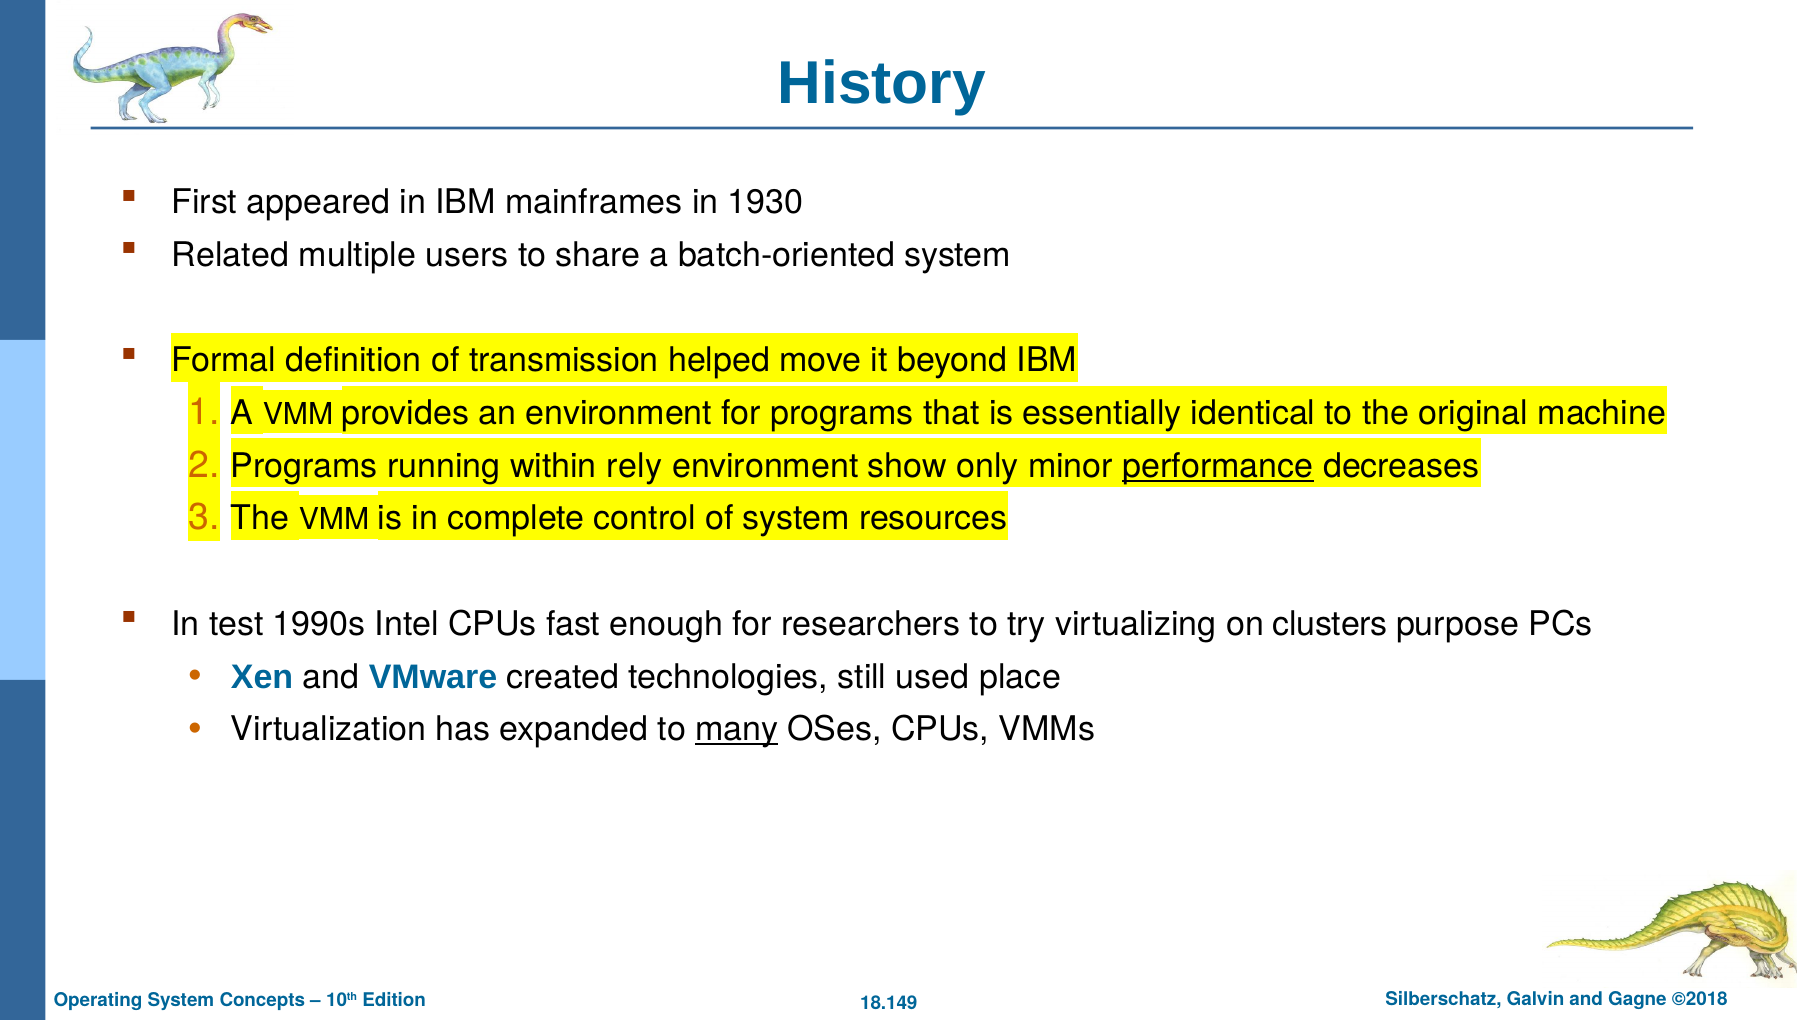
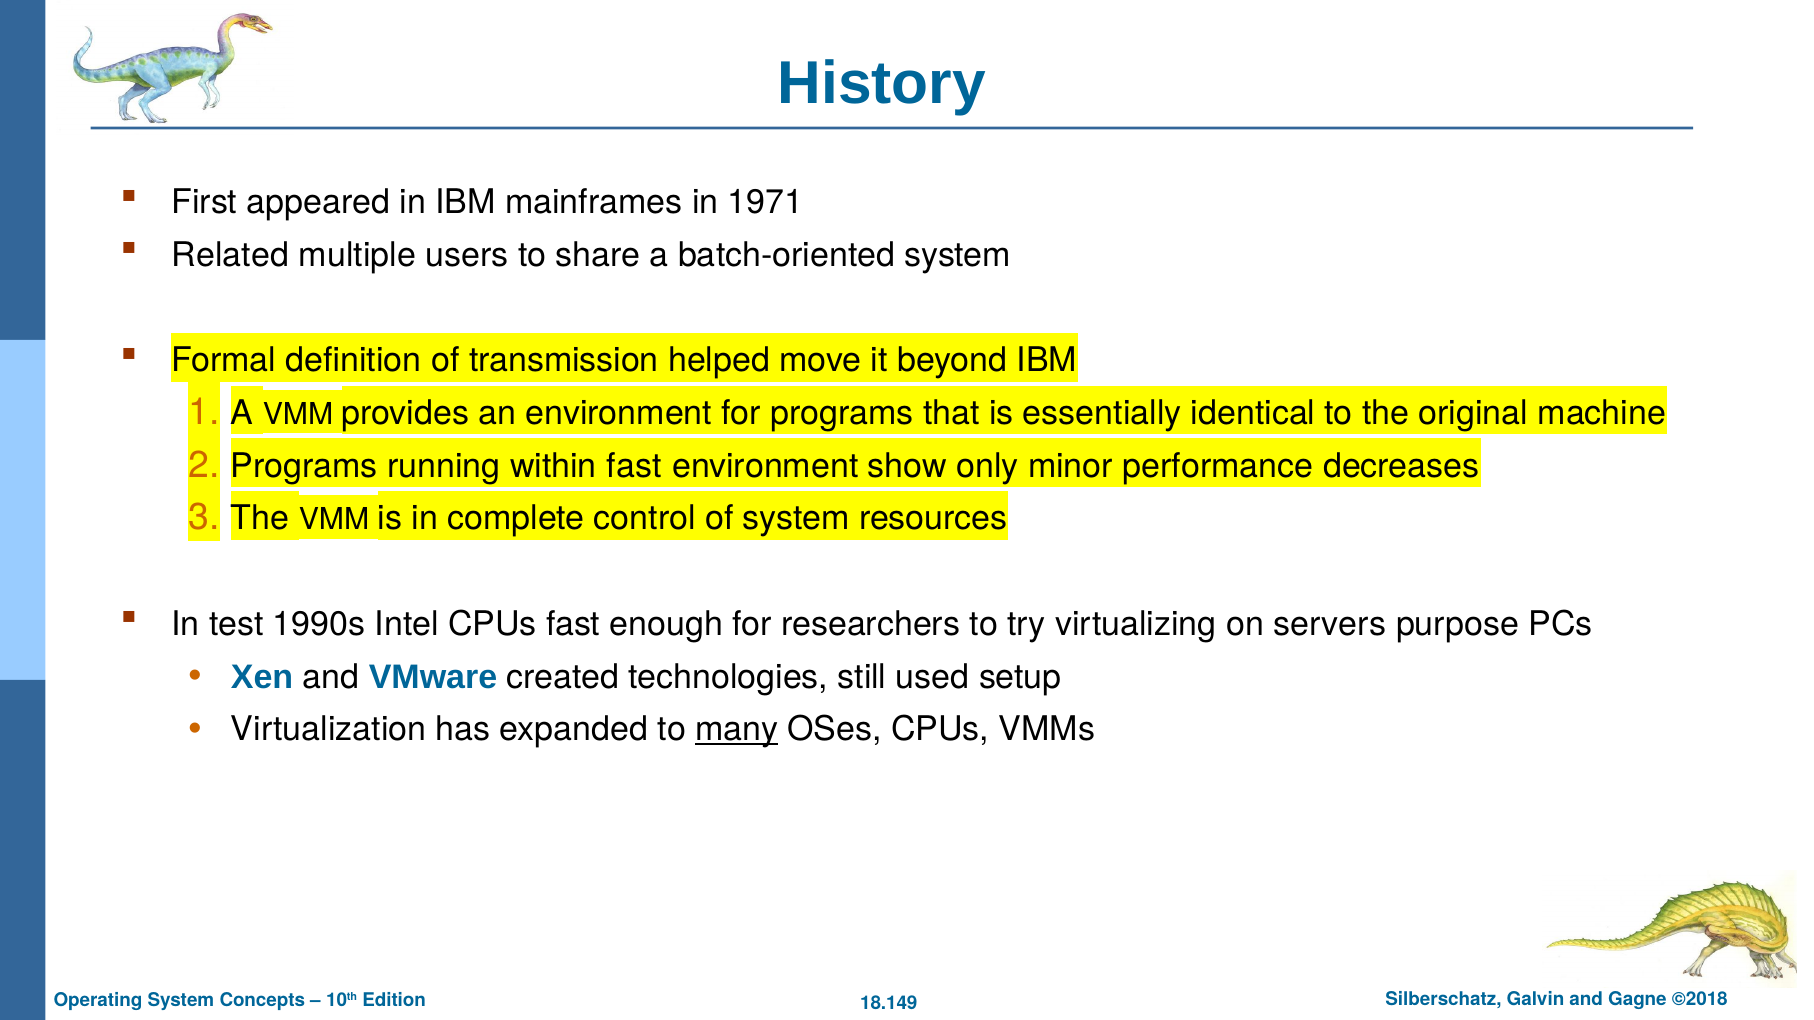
1930: 1930 -> 1971 (766, 203)
within rely: rely -> fast (634, 466)
performance underline: present -> none (1218, 466)
clusters: clusters -> servers (1330, 624)
place: place -> setup (1020, 677)
